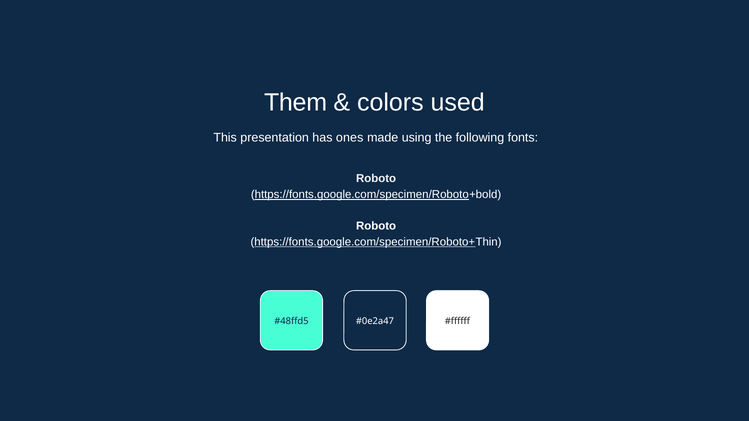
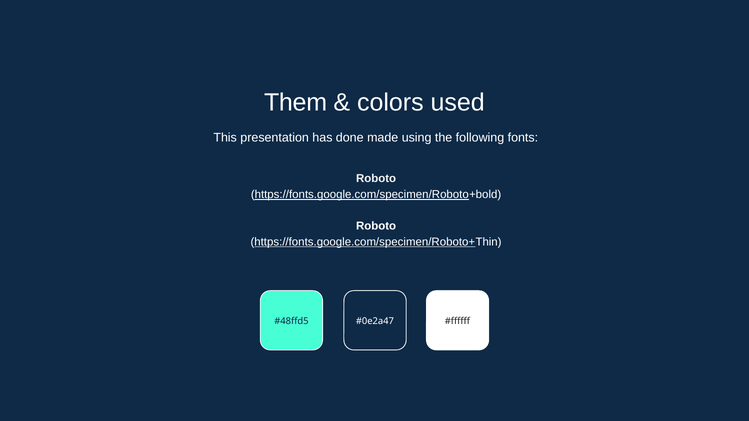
ones: ones -> done (350, 138)
